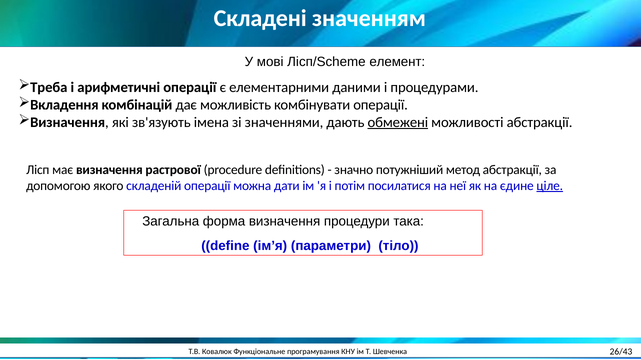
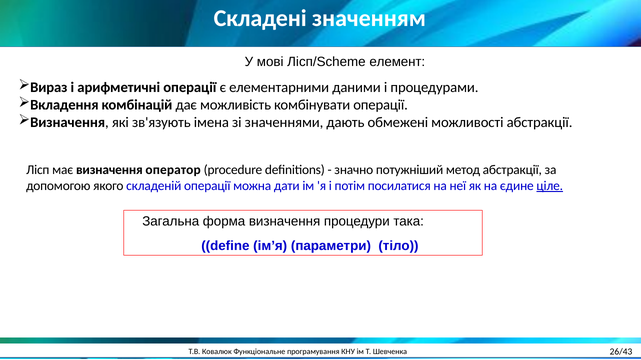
Треба: Треба -> Вираз (49, 87)
обмежені underline: present -> none (398, 123)
растрової: растрової -> оператор (173, 170)
